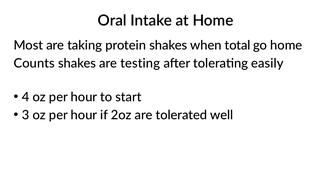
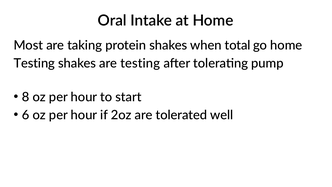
Counts: Counts -> Testing (34, 63)
easily: easily -> pump (267, 63)
4: 4 -> 8 (26, 97)
3: 3 -> 6 (26, 115)
